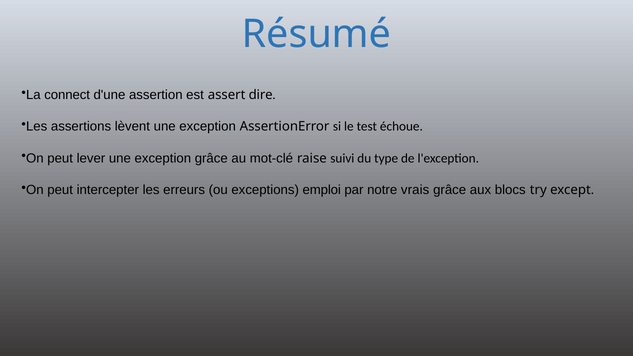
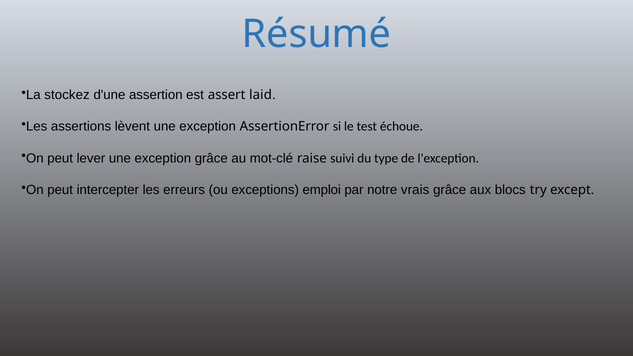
connect: connect -> stockez (67, 95)
dire: dire -> laid (261, 95)
